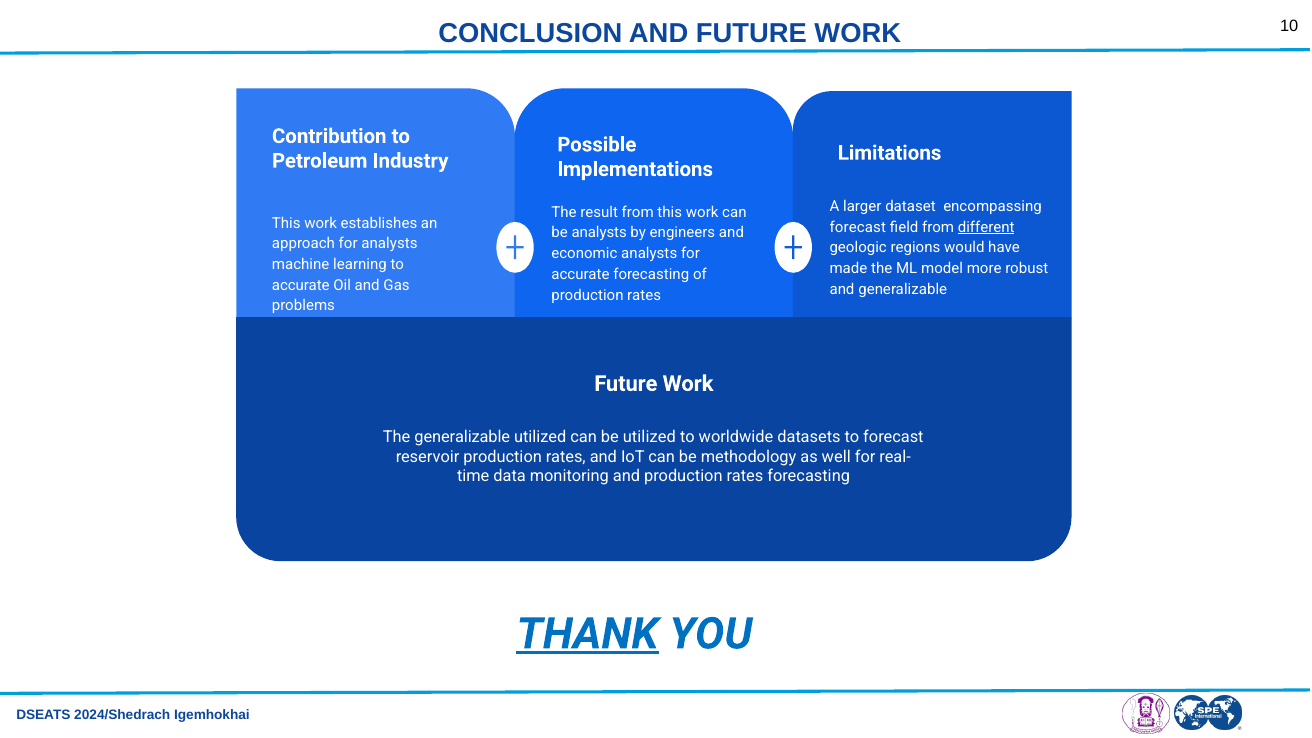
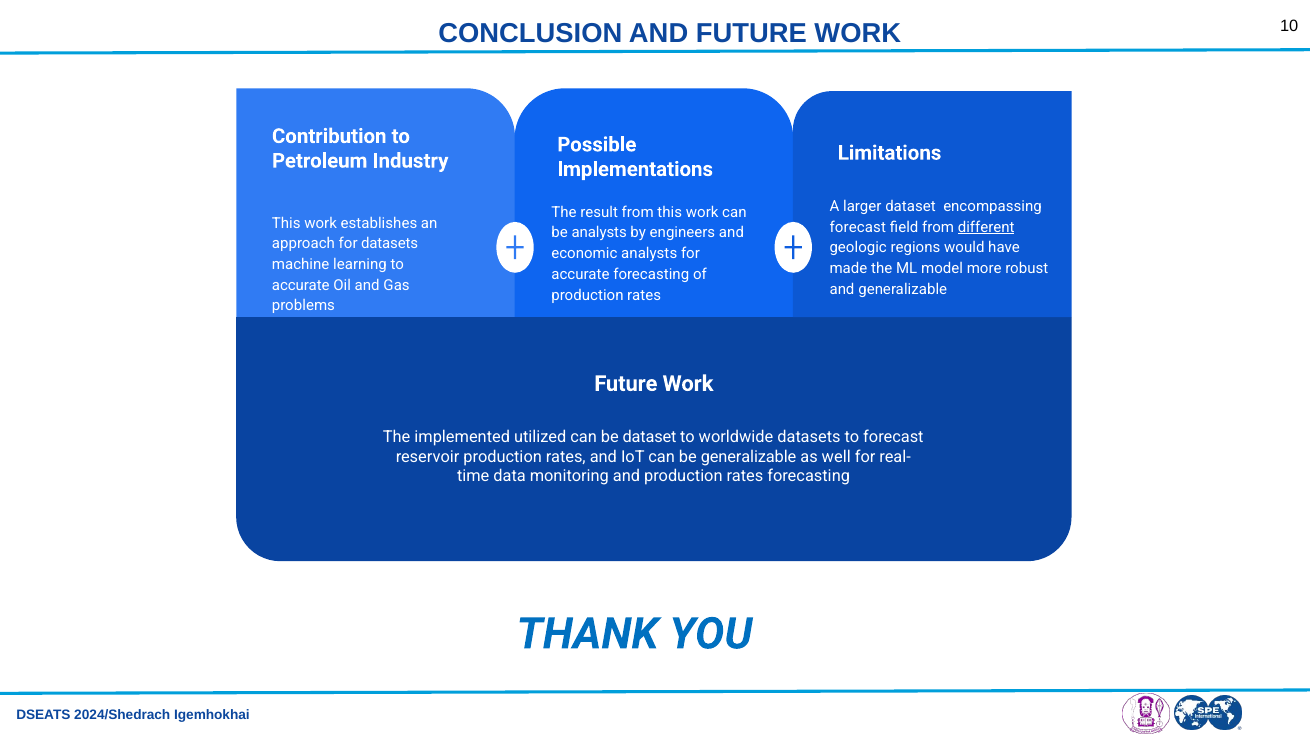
for analysts: analysts -> datasets (390, 244)
The generalizable: generalizable -> implemented (462, 437)
be utilized: utilized -> dataset (650, 437)
be methodology: methodology -> generalizable (749, 457)
THANK underline: present -> none (587, 634)
